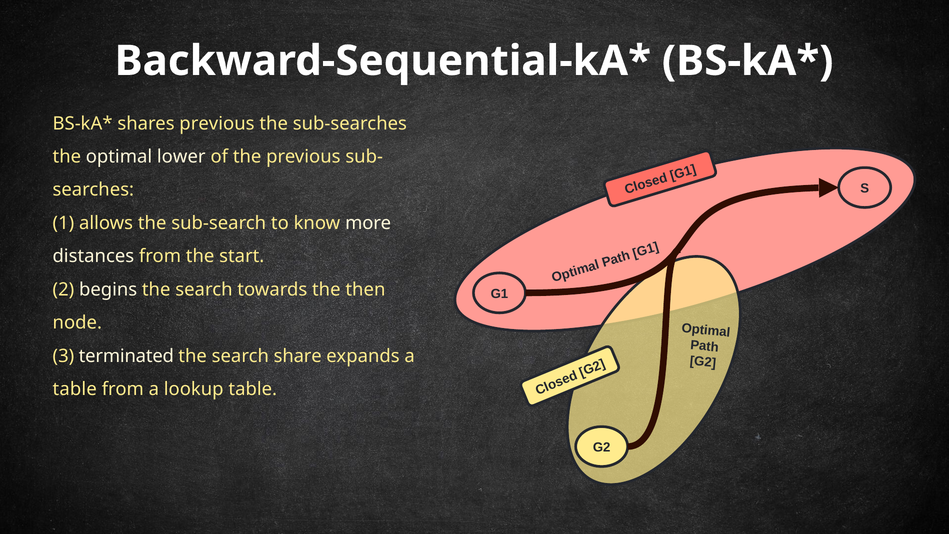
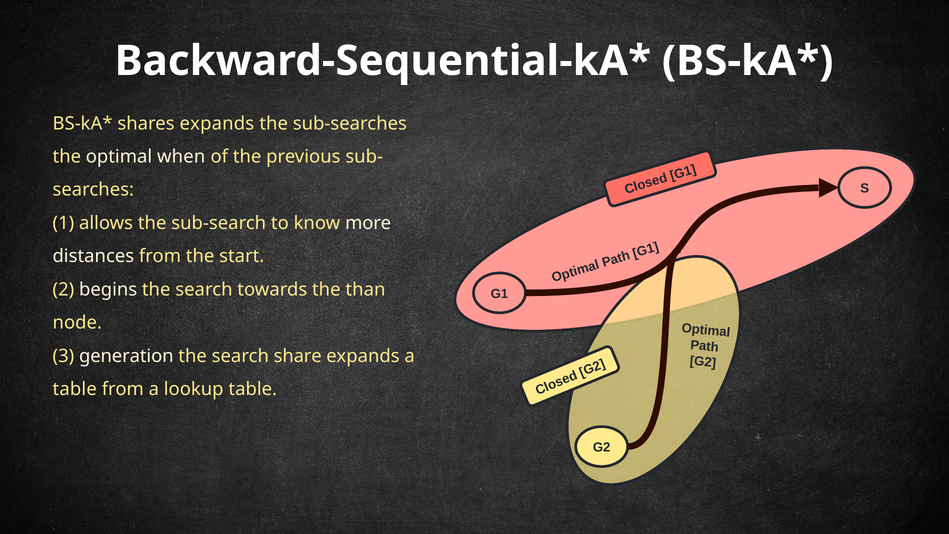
shares previous: previous -> expands (217, 123)
lower: lower -> when (181, 157)
then: then -> than (365, 289)
terminated: terminated -> generation (126, 356)
